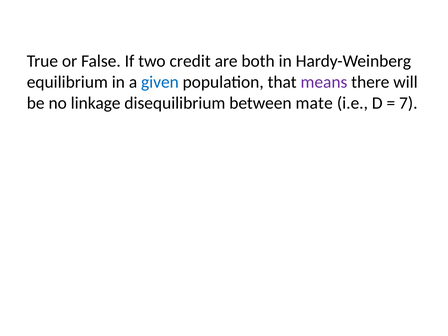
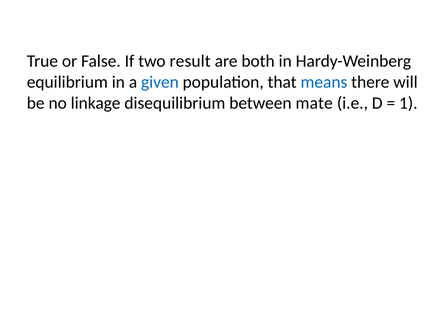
credit: credit -> result (190, 61)
means colour: purple -> blue (324, 82)
7: 7 -> 1 (408, 103)
